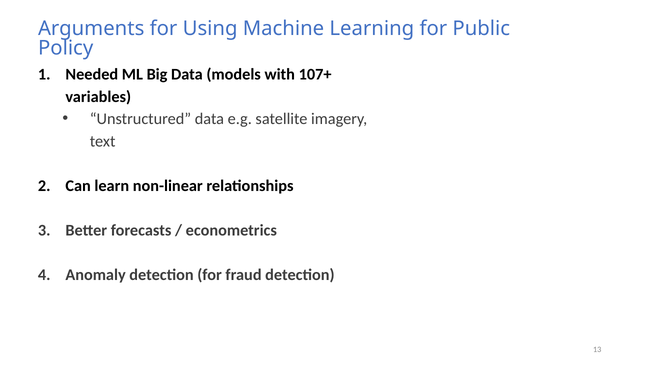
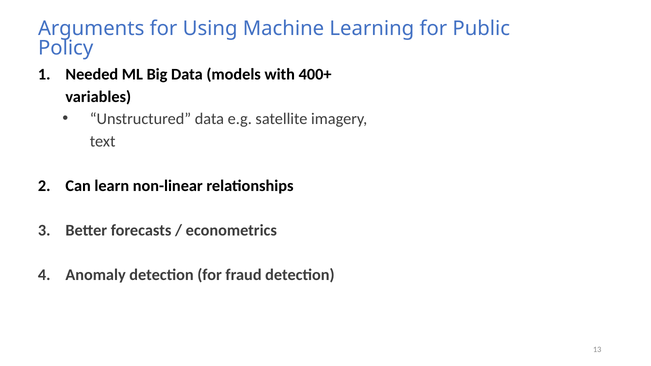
107+: 107+ -> 400+ (315, 75)
